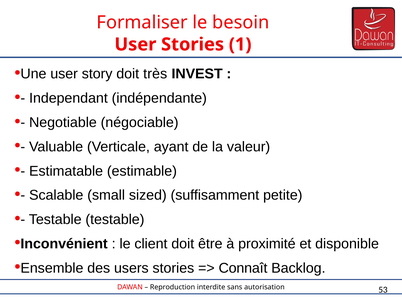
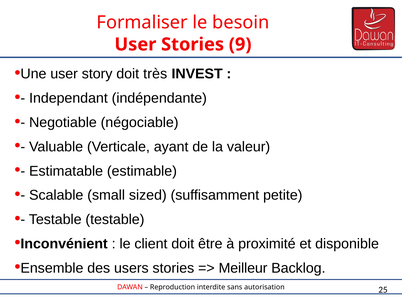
1: 1 -> 9 (240, 45)
Connaît: Connaît -> Meilleur (243, 268)
53: 53 -> 25 (383, 290)
